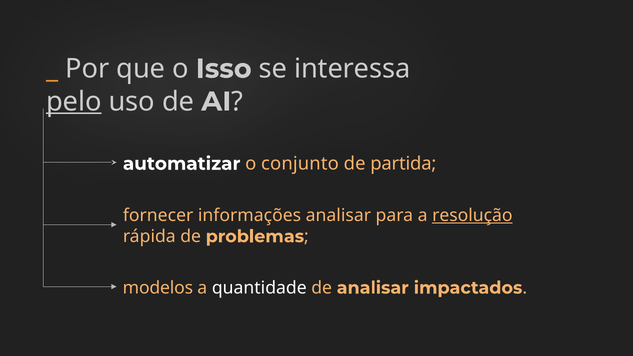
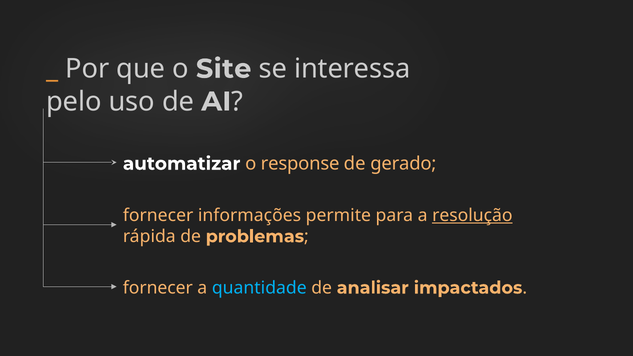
Isso: Isso -> Site (224, 69)
pelo underline: present -> none (74, 102)
conjunto: conjunto -> response (300, 164)
partida: partida -> gerado (403, 164)
informações analisar: analisar -> permite (338, 215)
modelos: modelos -> fornecer (158, 288)
quantidade colour: white -> light blue (259, 288)
